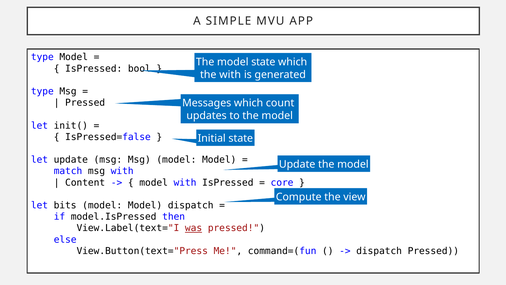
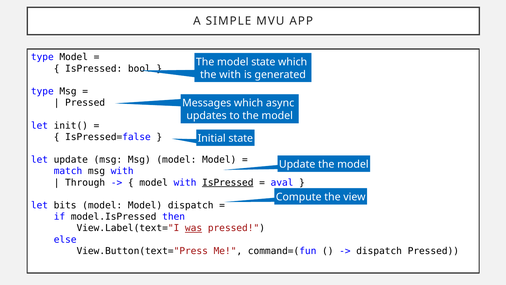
count: count -> async (280, 103)
Content: Content -> Through (85, 182)
IsPressed underline: none -> present (228, 182)
core: core -> aval (282, 182)
